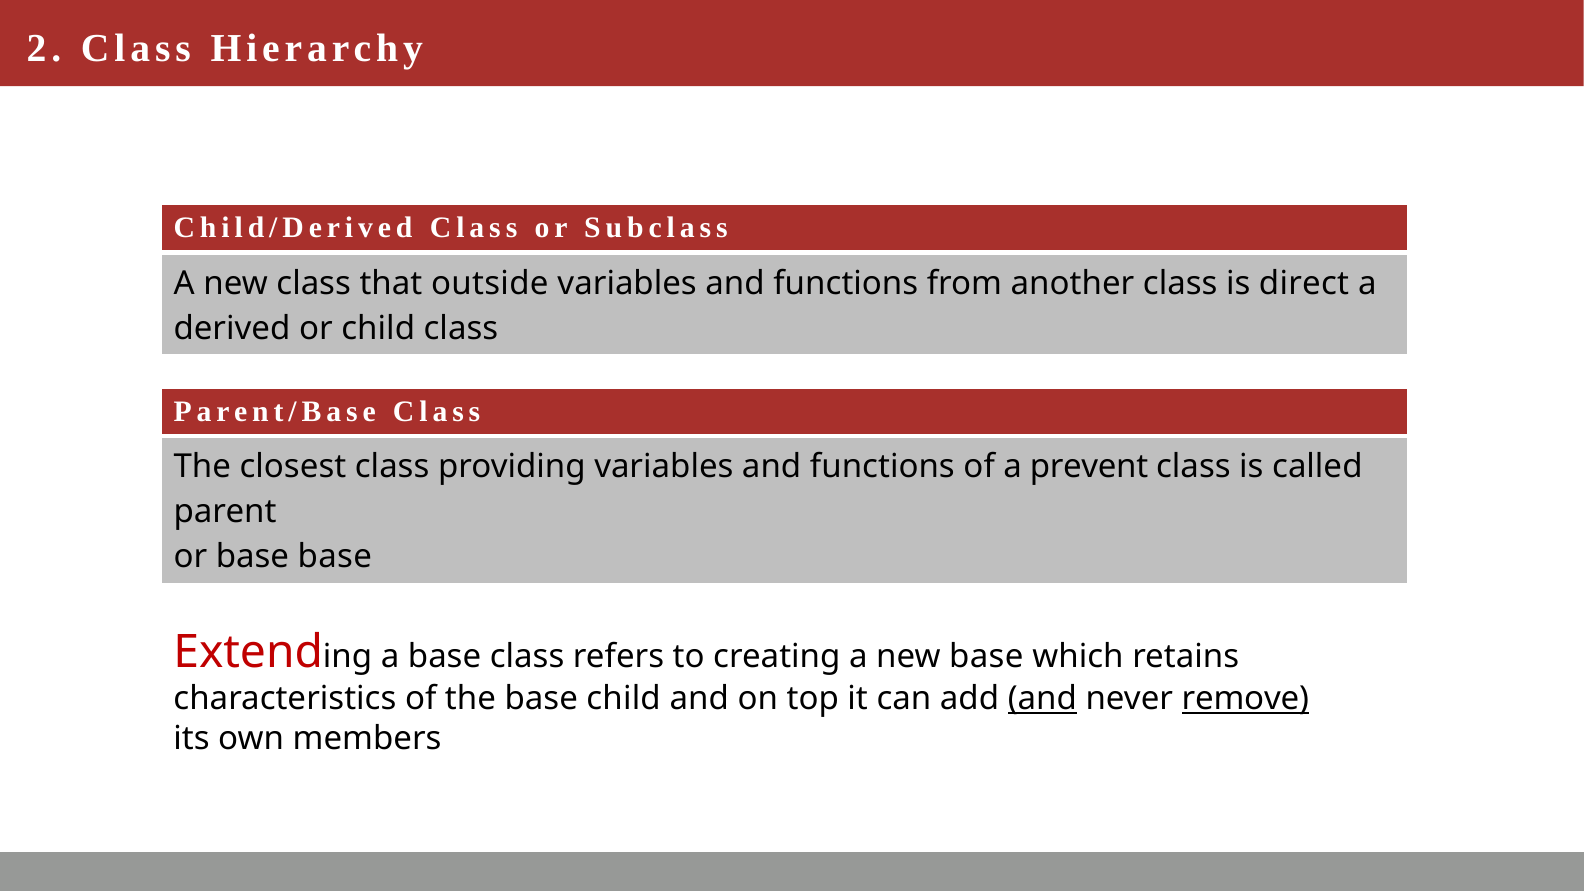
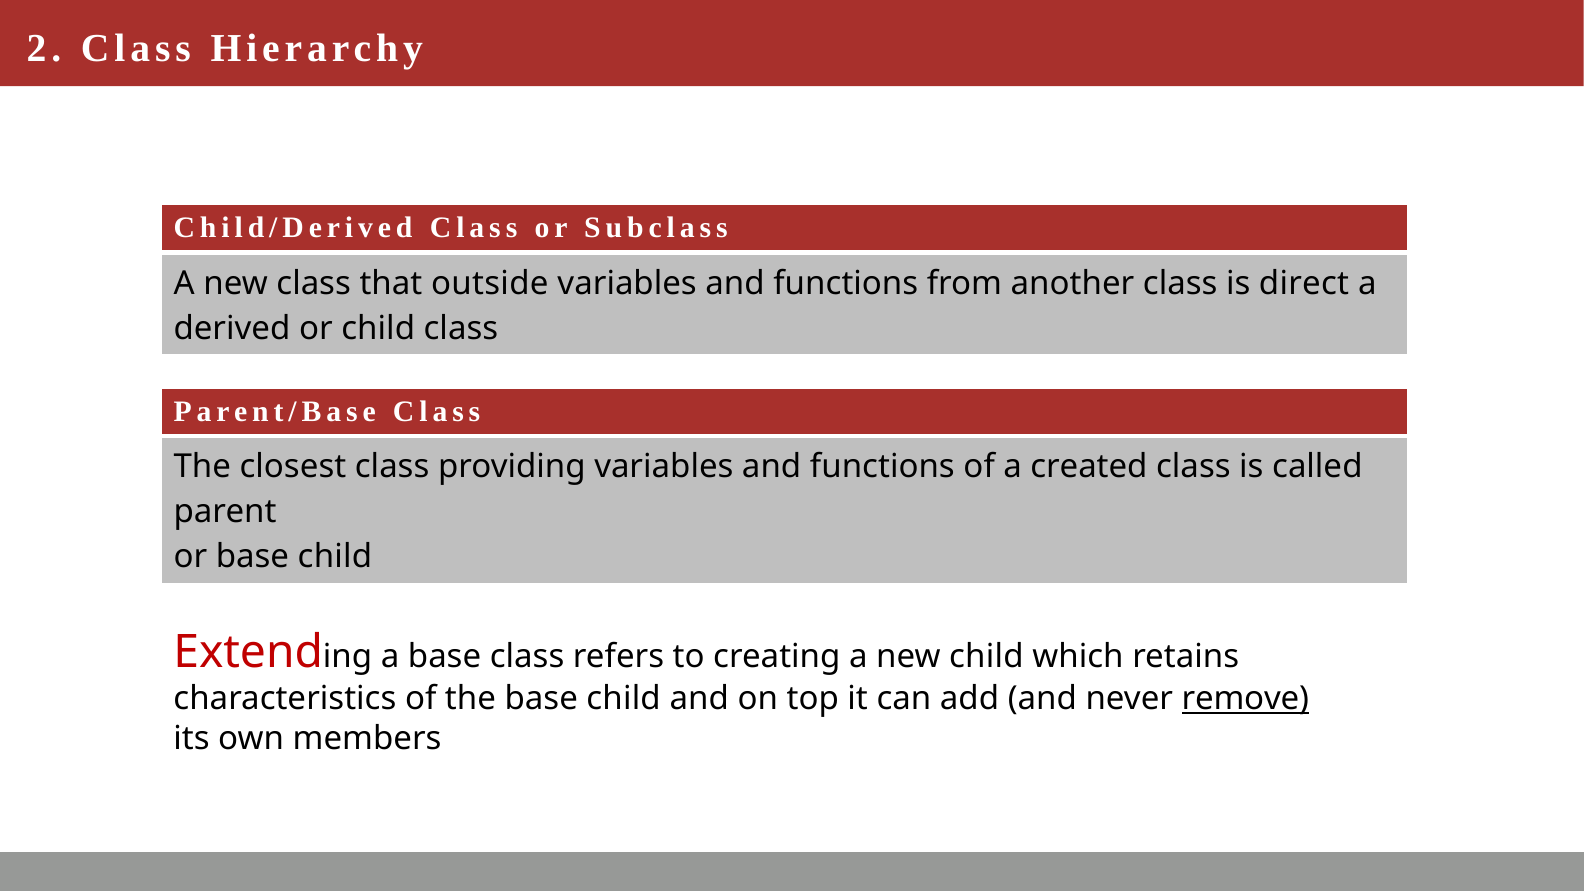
prevent: prevent -> created (1089, 467)
or base base: base -> child (335, 557)
new base: base -> child (986, 657)
and underline: present -> none (1042, 699)
